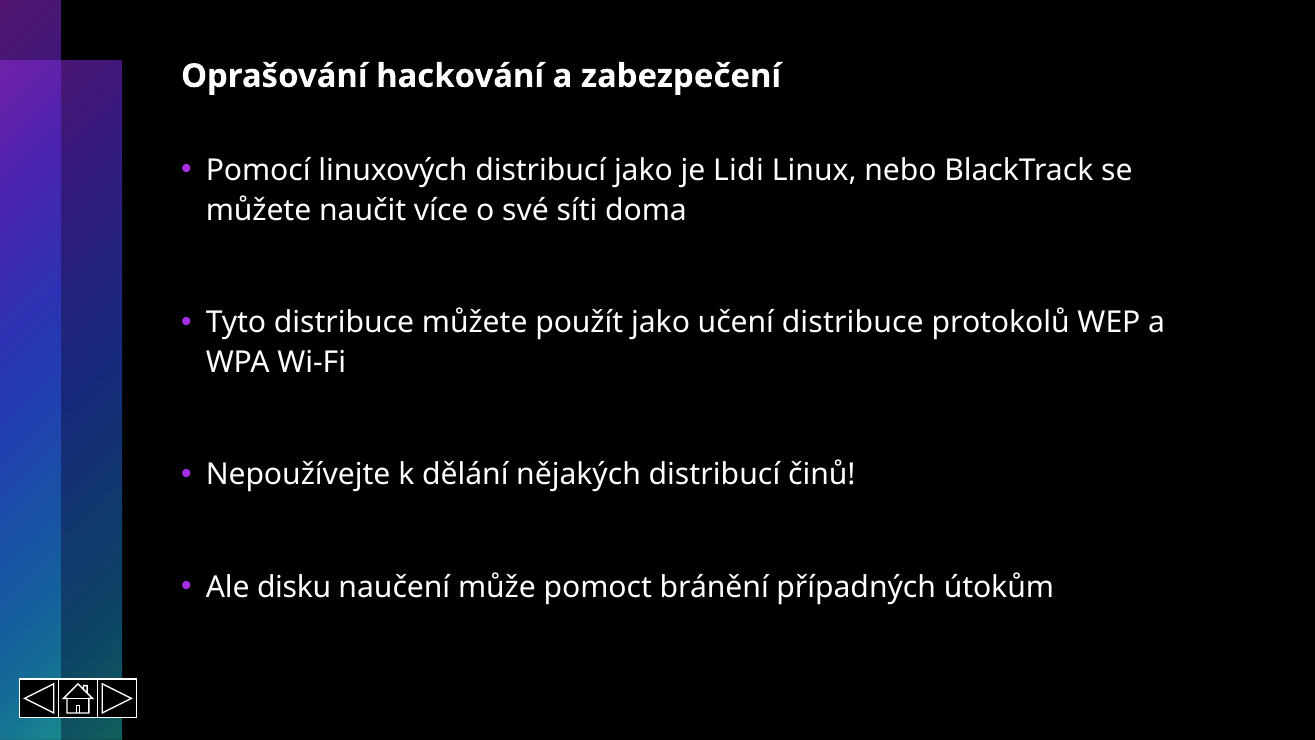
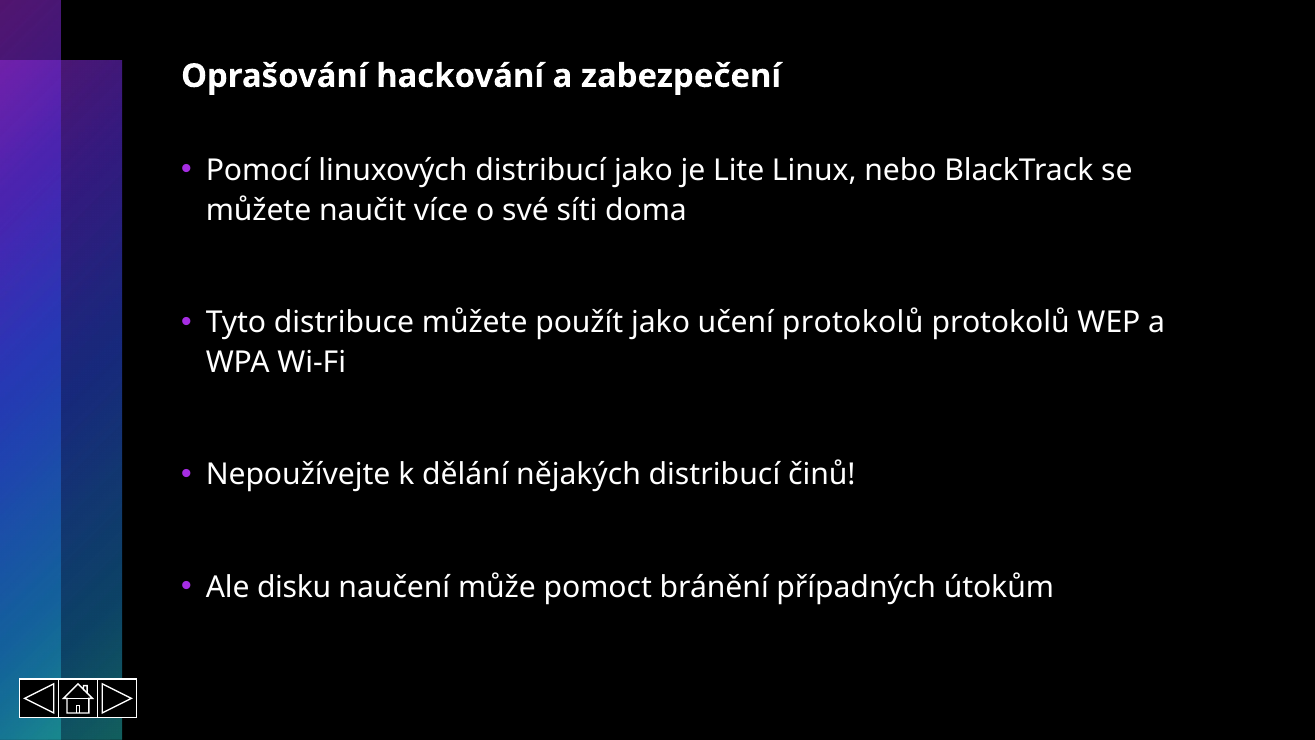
Lidi: Lidi -> Lite (739, 170)
učení distribuce: distribuce -> protokolů (853, 323)
